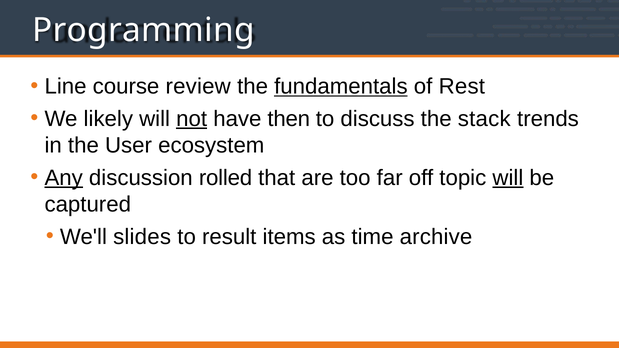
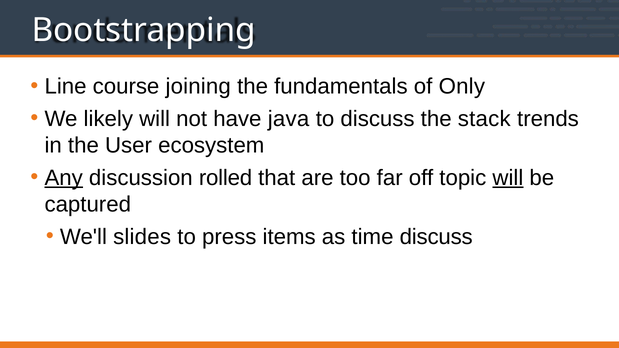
Programming: Programming -> Bootstrapping (144, 30)
review: review -> joining (198, 86)
fundamentals underline: present -> none (341, 86)
Rest: Rest -> Only (462, 86)
not underline: present -> none (192, 119)
then: then -> java (289, 119)
result: result -> press (229, 237)
time archive: archive -> discuss (436, 237)
